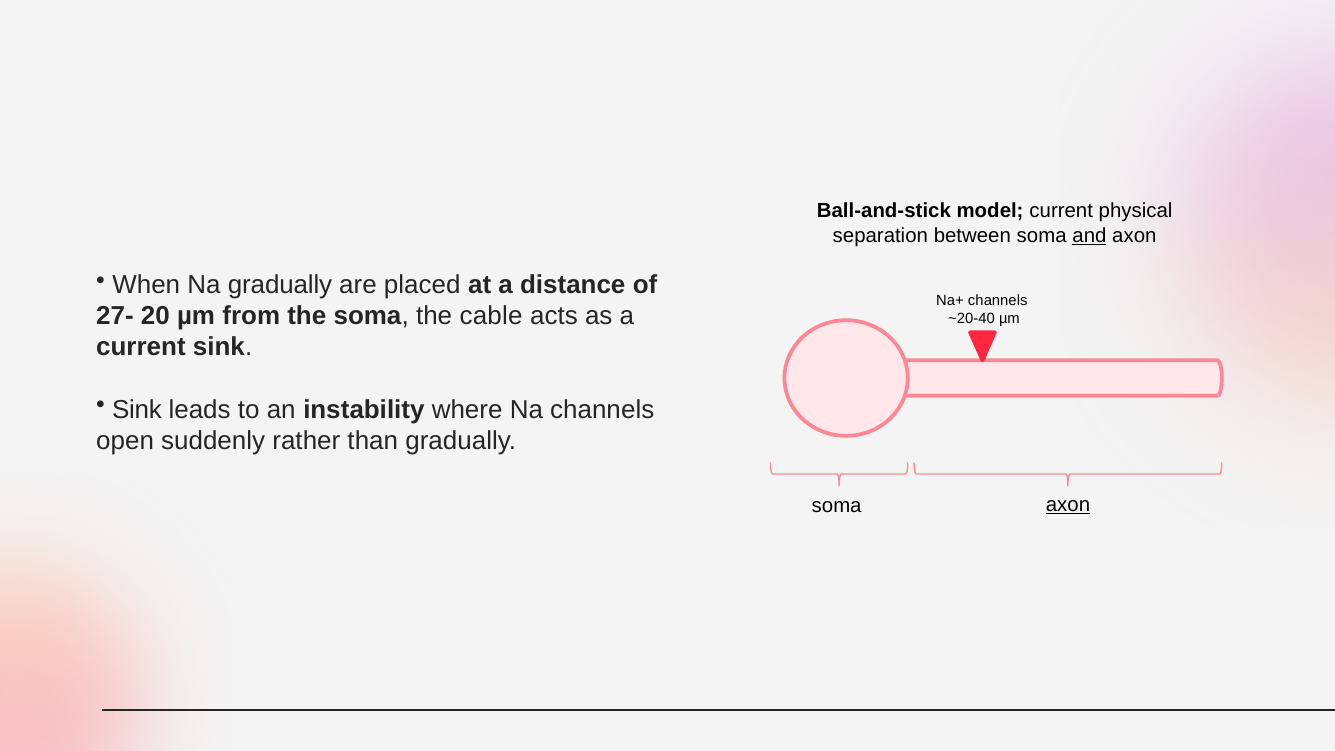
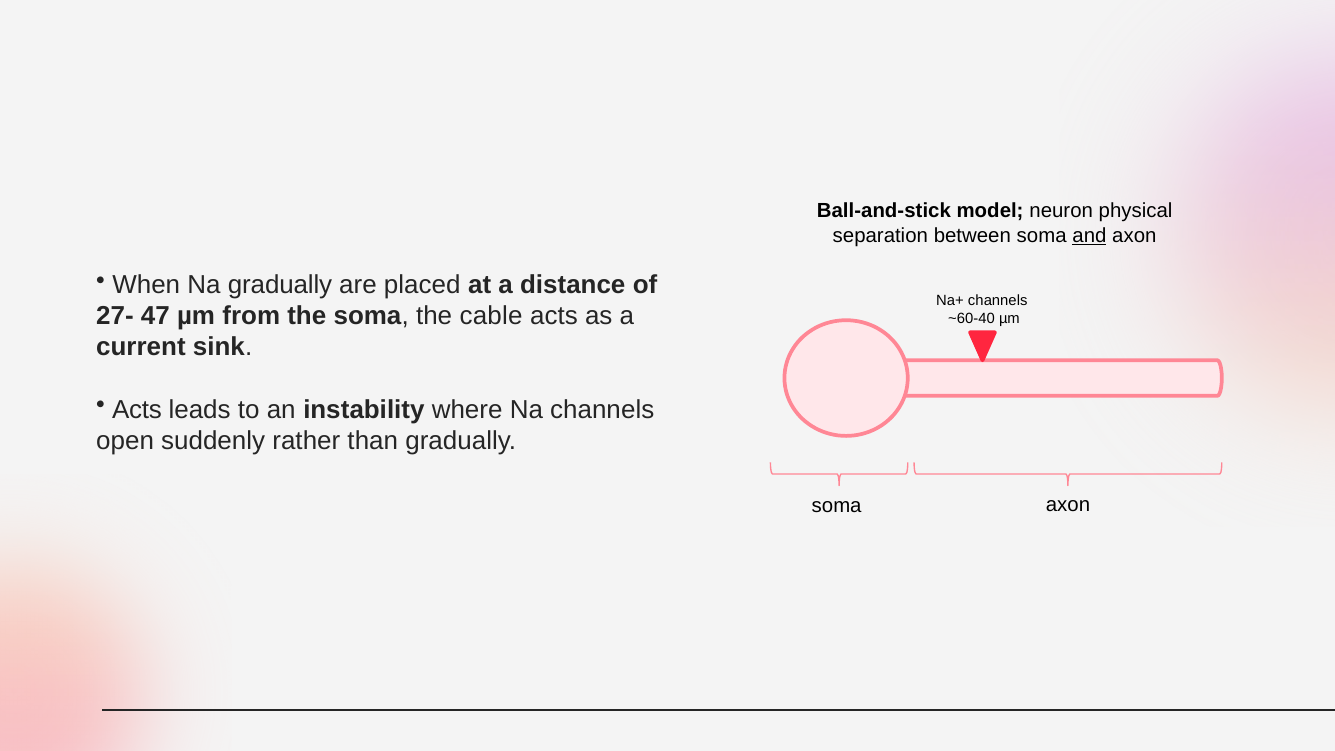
model current: current -> neuron (1061, 211)
20: 20 -> 47 (155, 316)
~20-40: ~20-40 -> ~60-40 (971, 319)
Sink: Sink -> Acts (137, 410)
axon underline: present -> none (1068, 505)
